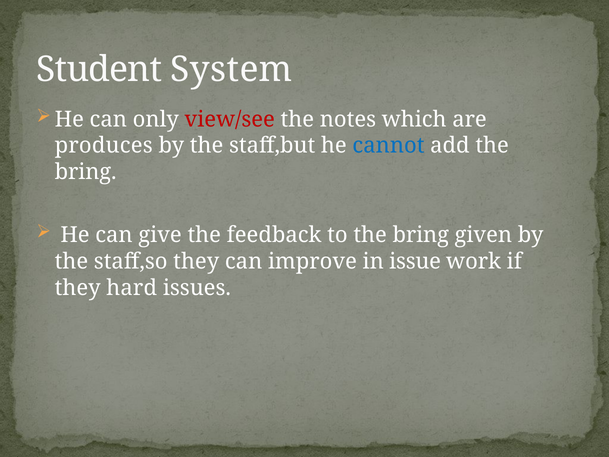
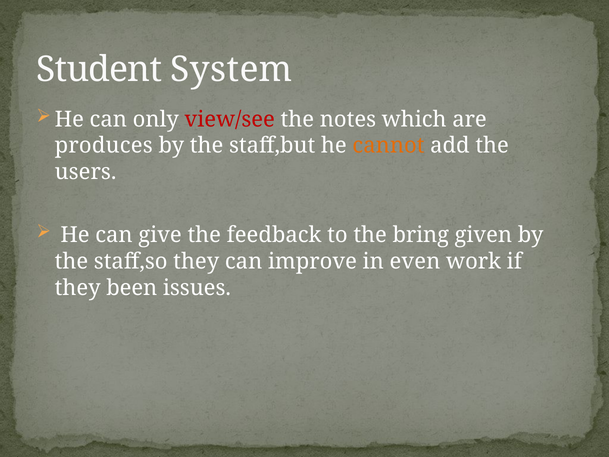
cannot colour: blue -> orange (388, 146)
bring: bring -> users (86, 172)
issue: issue -> even (415, 261)
hard: hard -> been (132, 288)
